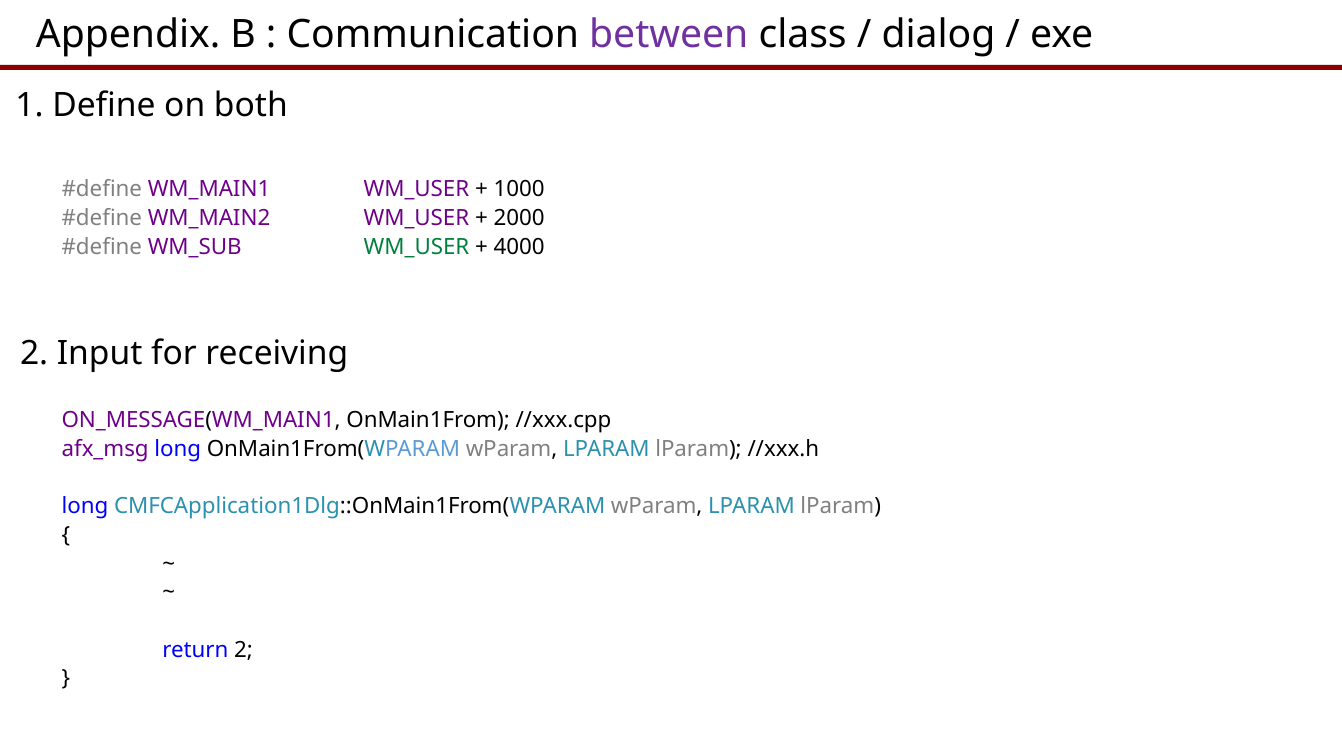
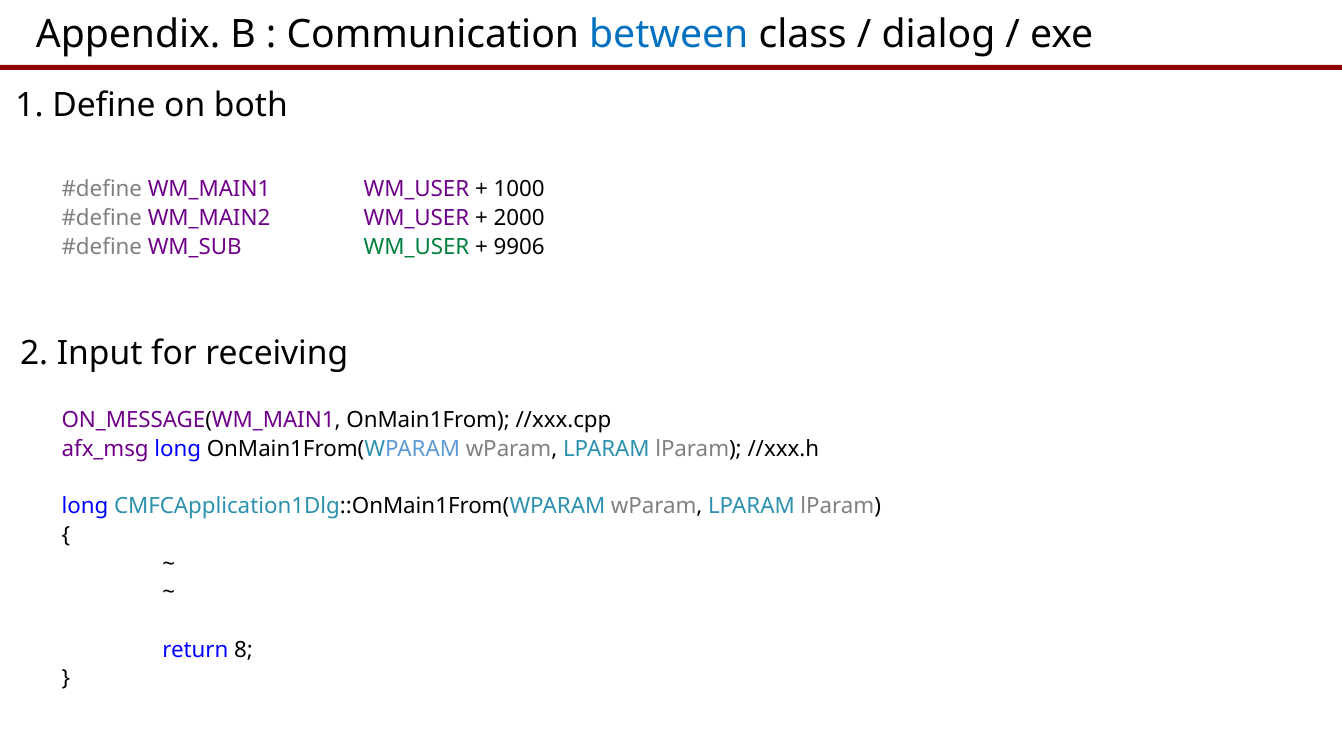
between colour: purple -> blue (669, 35)
4000: 4000 -> 9906 (519, 247)
return 2: 2 -> 8 (244, 650)
